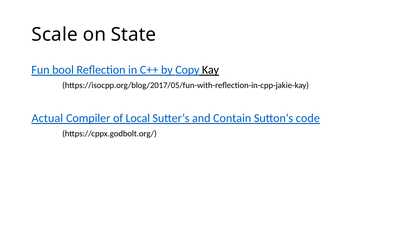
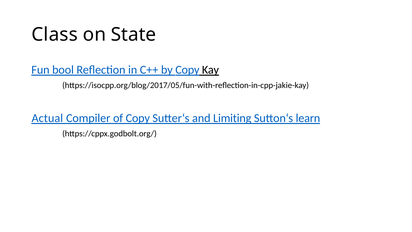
Scale: Scale -> Class (55, 35)
of Local: Local -> Copy (138, 118)
Contain: Contain -> Limiting (232, 118)
code: code -> learn (308, 118)
